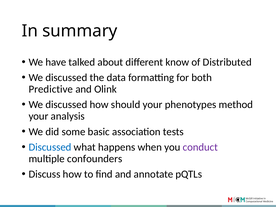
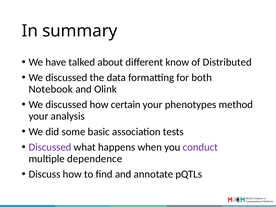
Predictive: Predictive -> Notebook (51, 89)
should: should -> certain (126, 105)
Discussed colour: blue -> purple (50, 147)
confounders: confounders -> dependence (95, 159)
